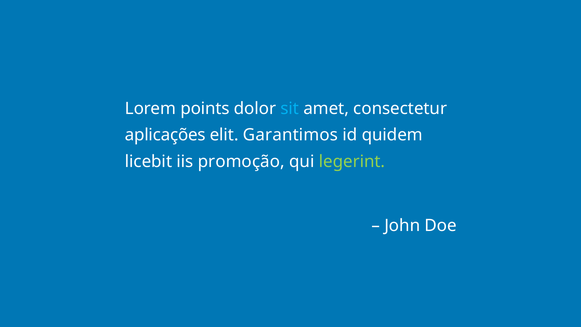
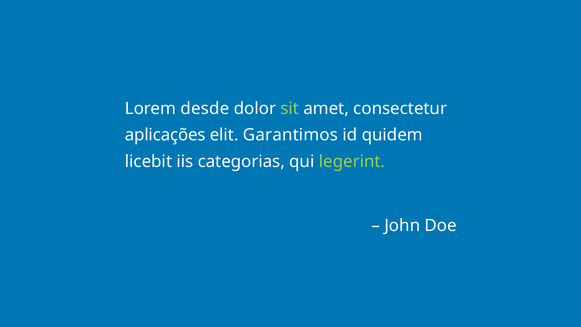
points: points -> desde (205, 108)
sit colour: light blue -> light green (290, 108)
promoção: promoção -> categorias (241, 161)
